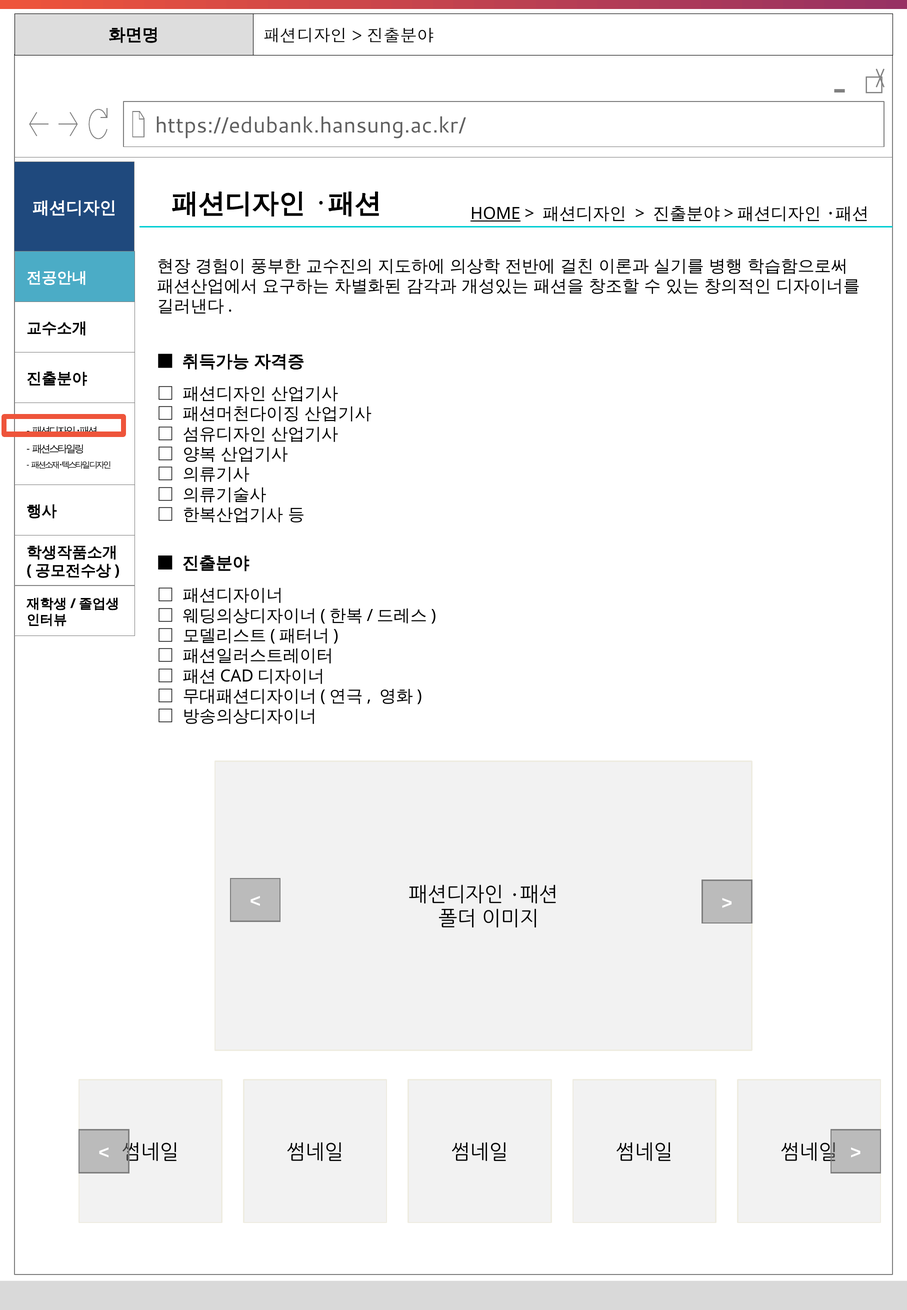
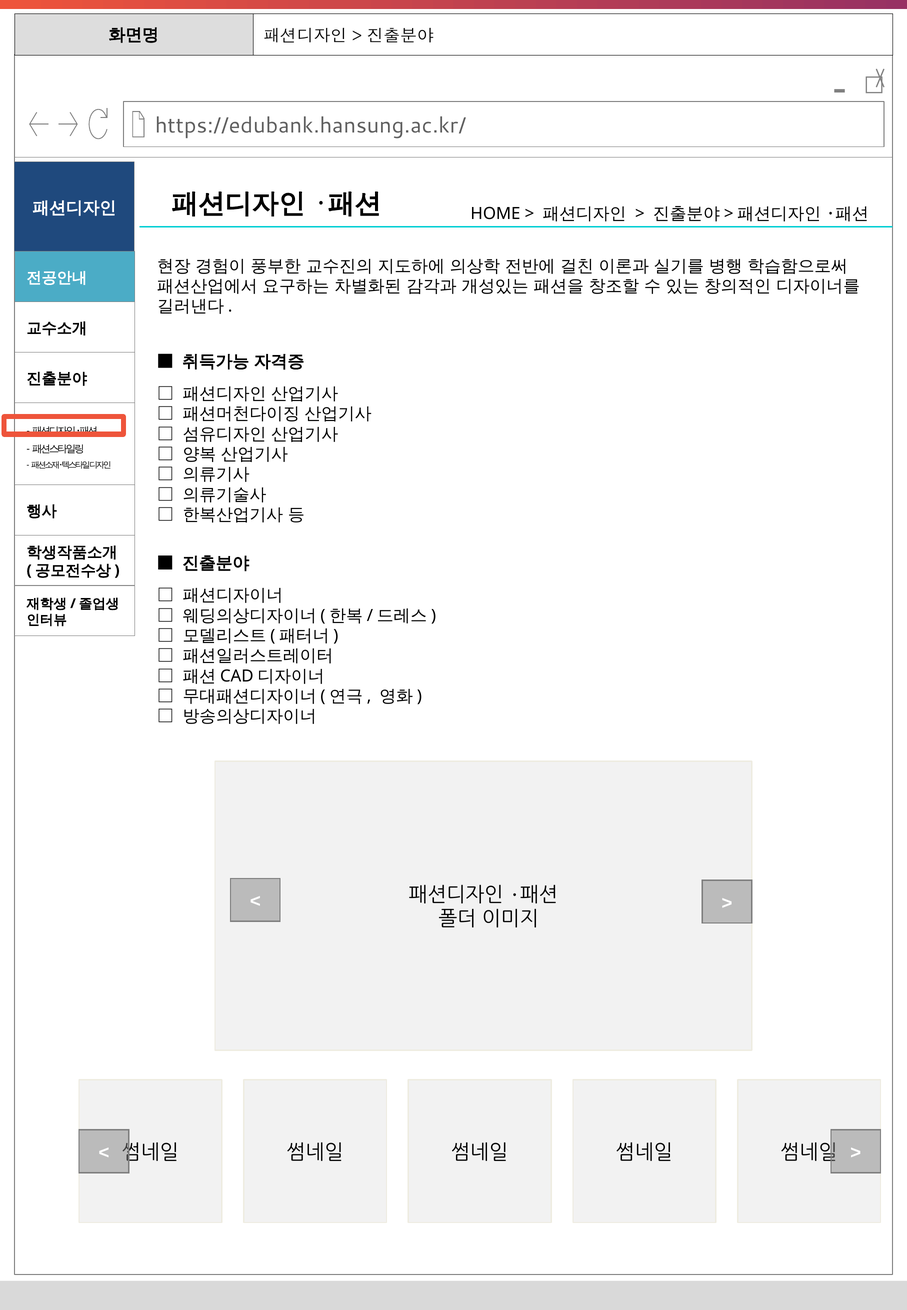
HOME underline: present -> none (495, 214)
